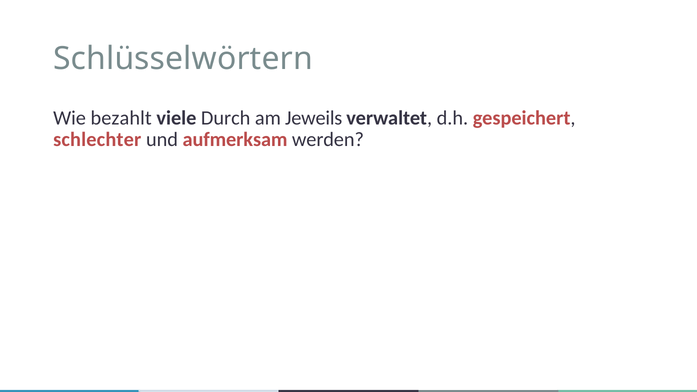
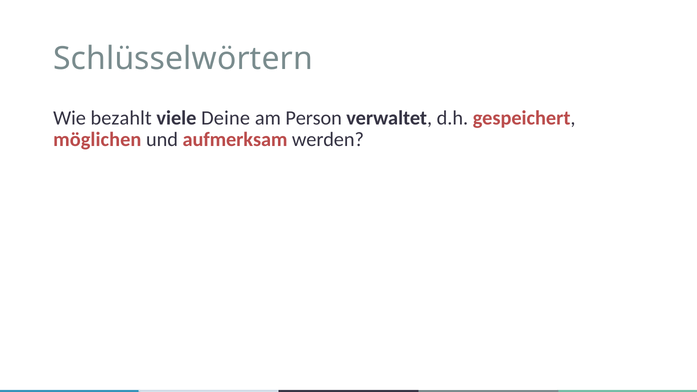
Durch: Durch -> Deine (226, 118)
Jeweils: Jeweils -> Person (314, 118)
schlechter: schlechter -> möglichen (97, 140)
